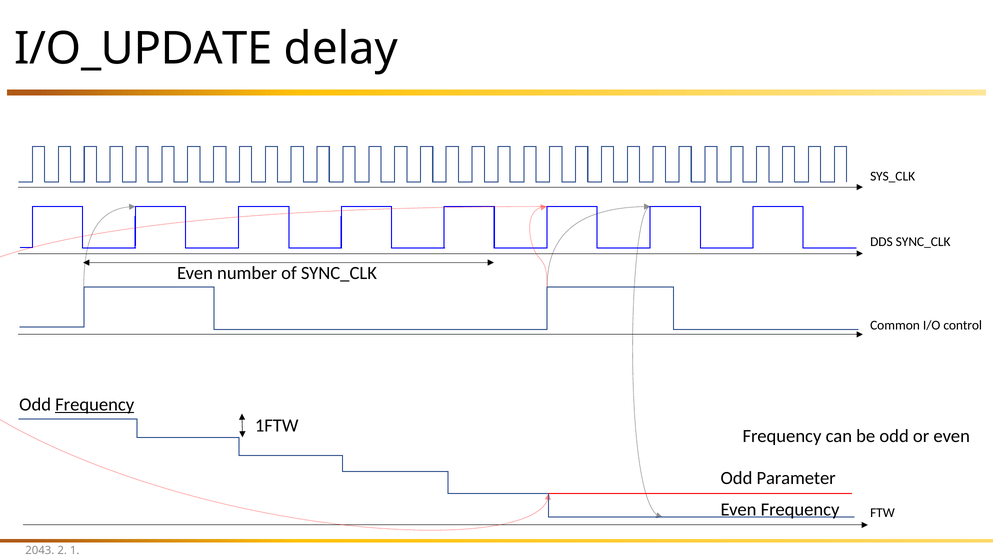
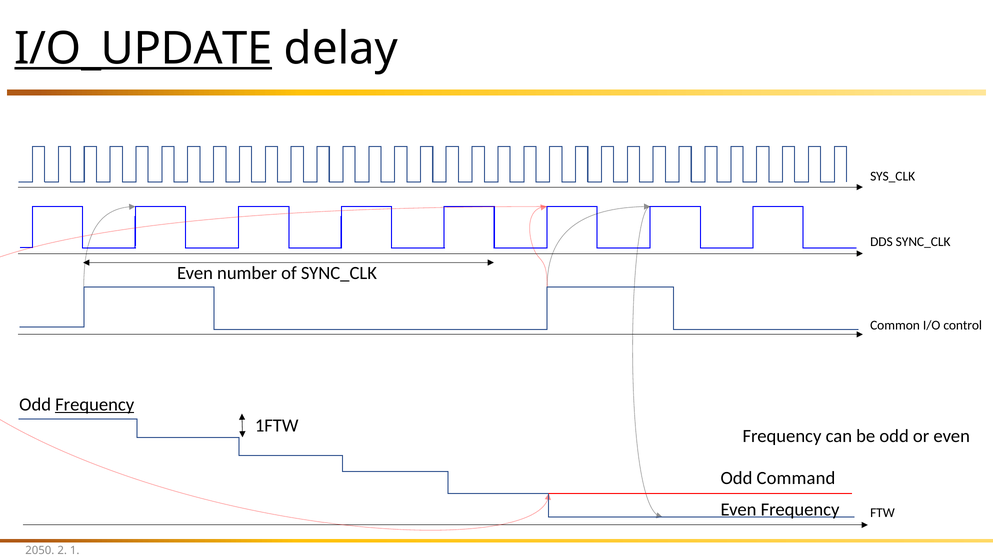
I/O_UPDATE underline: none -> present (143, 49)
Parameter: Parameter -> Command (796, 479)
2043: 2043 -> 2050 (40, 551)
